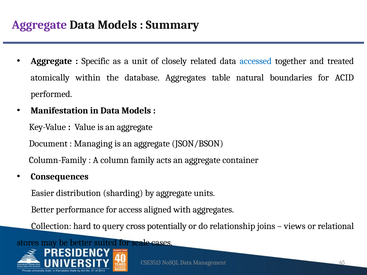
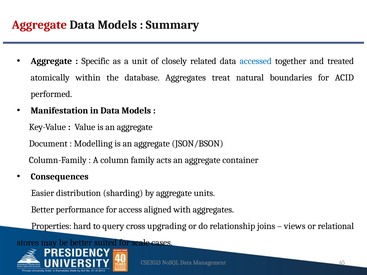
Aggregate colour: purple -> red (39, 25)
table: table -> treat (221, 78)
Managing: Managing -> Modelling (93, 144)
Collection: Collection -> Properties (51, 226)
potentially: potentially -> upgrading (167, 226)
